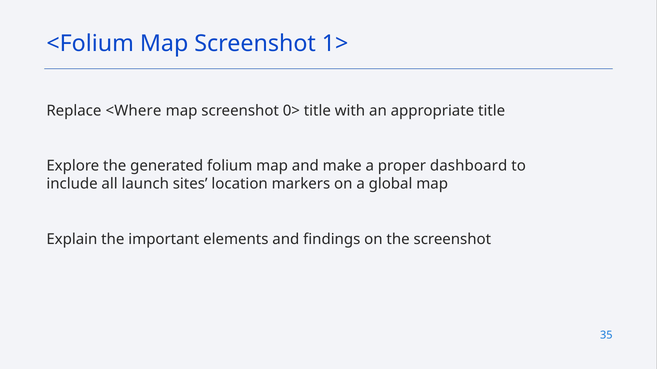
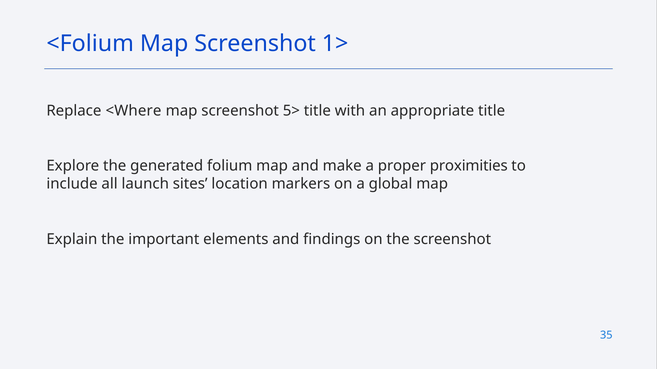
0>: 0> -> 5> (291, 111)
dashboard: dashboard -> proximities (469, 166)
